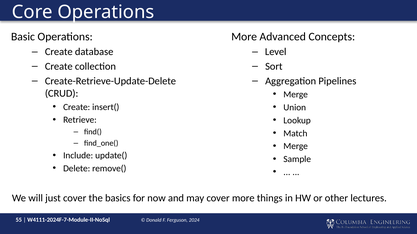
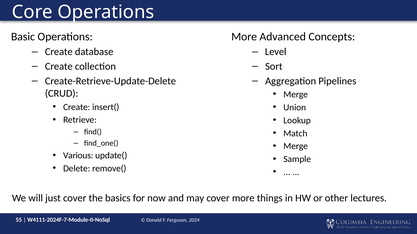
Include: Include -> Various (78, 156)
